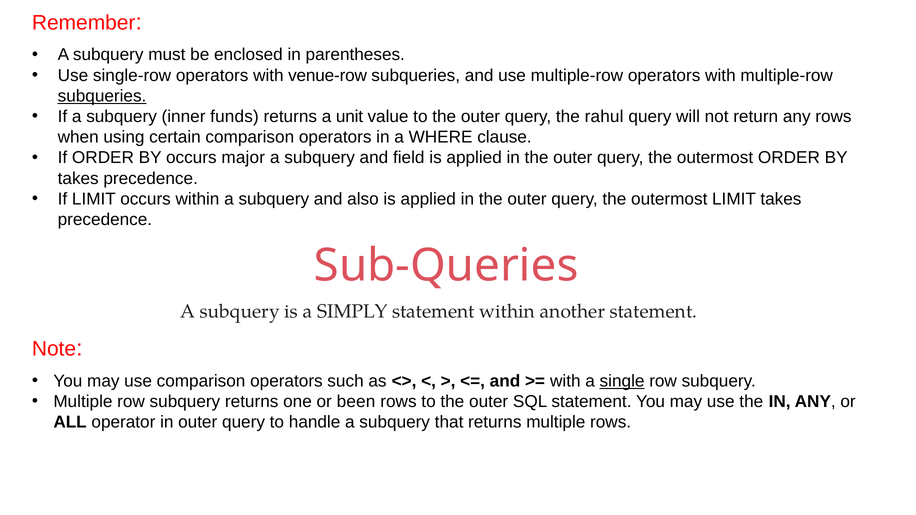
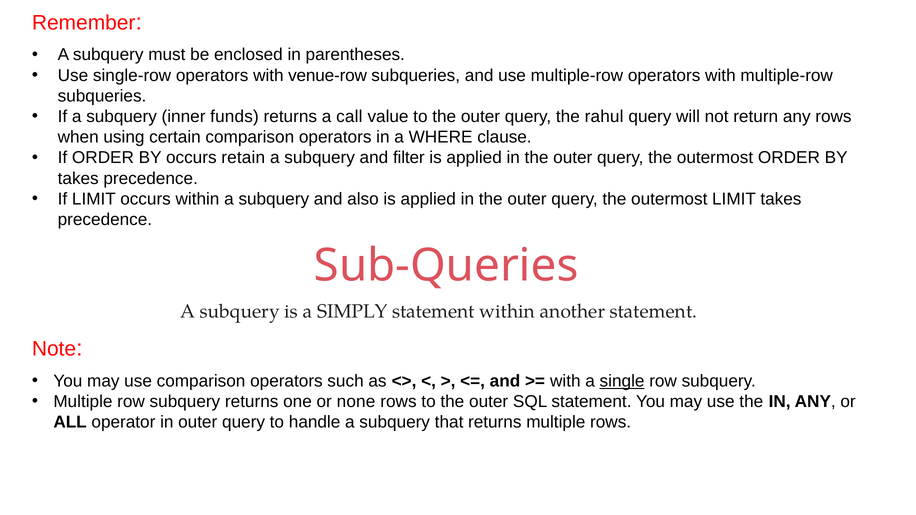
subqueries underline: present -> none (102, 96)
unit: unit -> call (349, 117)
major: major -> retain (243, 158)
field: field -> filter (409, 158)
been: been -> none (356, 402)
